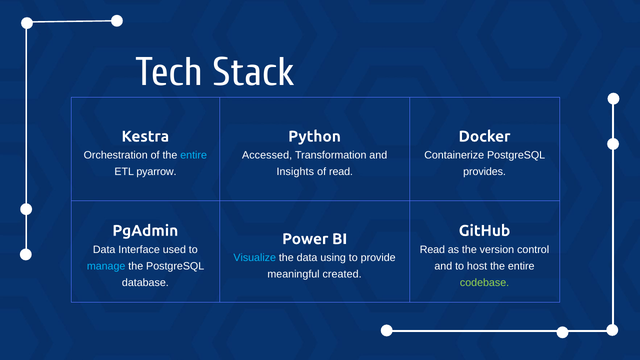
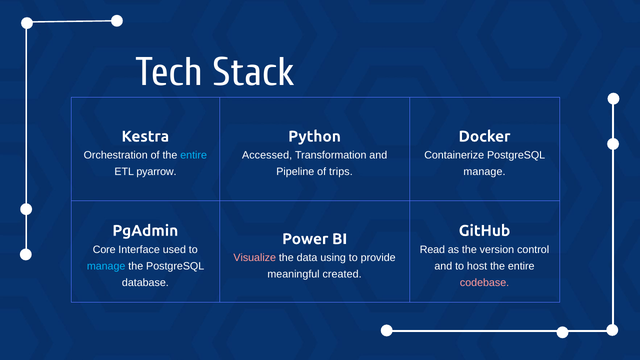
Insights: Insights -> Pipeline (295, 172)
of read: read -> trips (341, 172)
provides: provides -> manage (484, 172)
Data: Data -> Core (104, 250)
Visualize colour: light blue -> pink (255, 258)
codebase colour: light green -> pink (485, 283)
